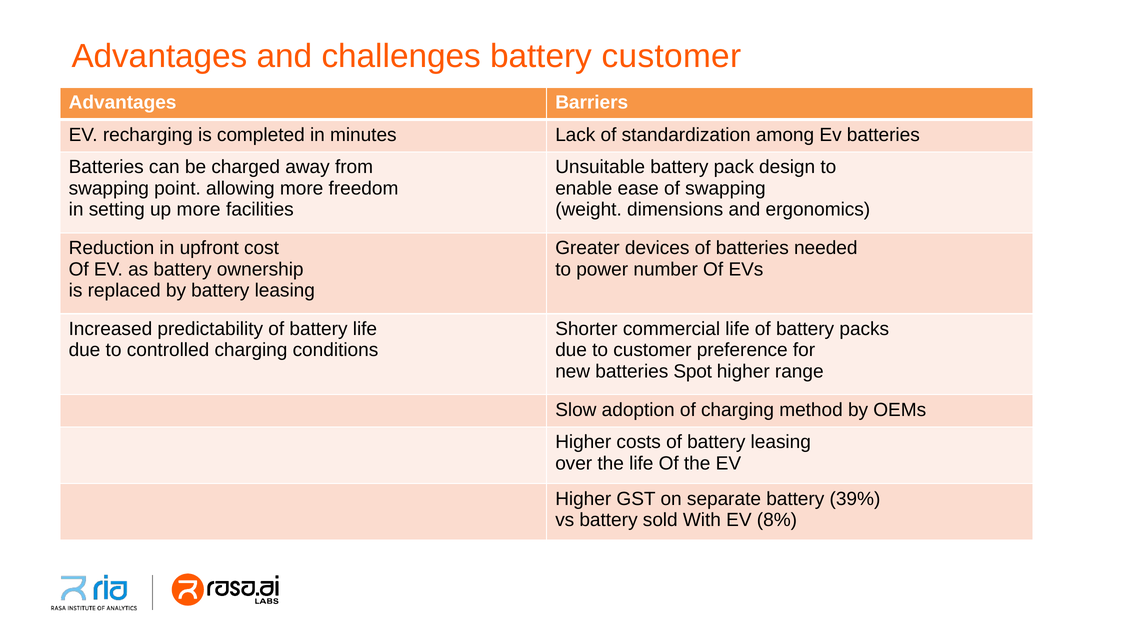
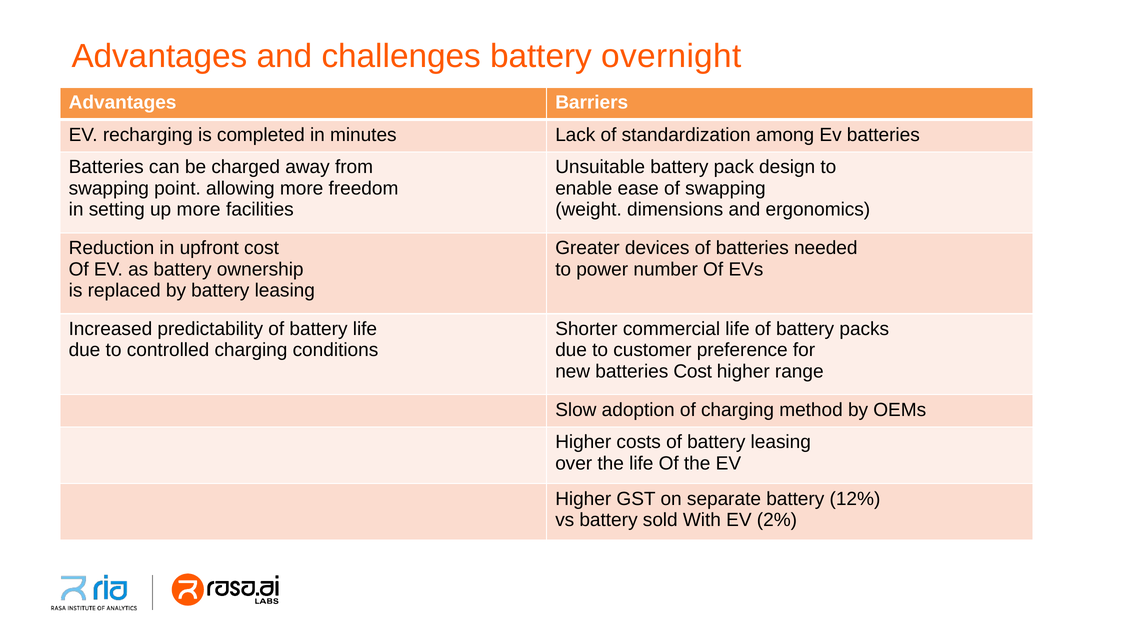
battery customer: customer -> overnight (671, 56)
batteries Spot: Spot -> Cost (693, 371)
39%: 39% -> 12% (855, 499)
8%: 8% -> 2% (777, 520)
